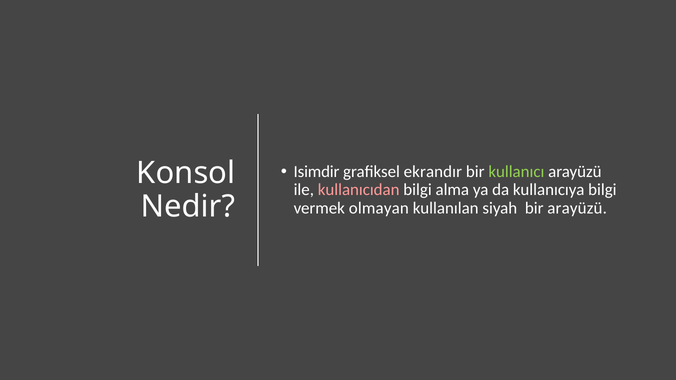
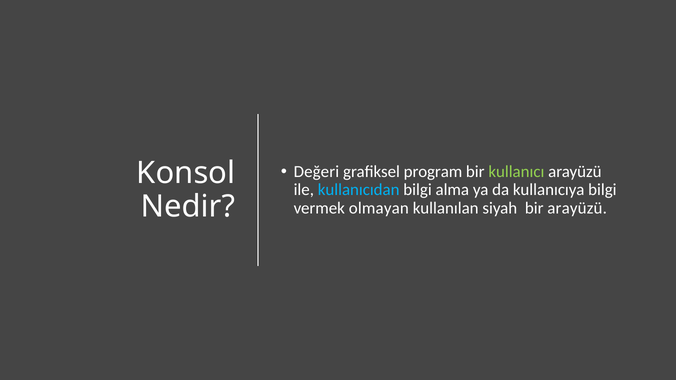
Isimdir: Isimdir -> Değeri (316, 172)
ekrandır: ekrandır -> program (433, 172)
kullanıcıdan colour: pink -> light blue (359, 190)
